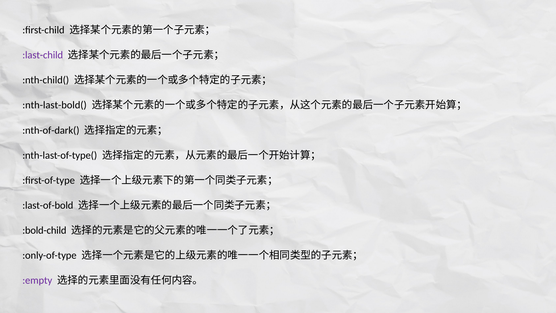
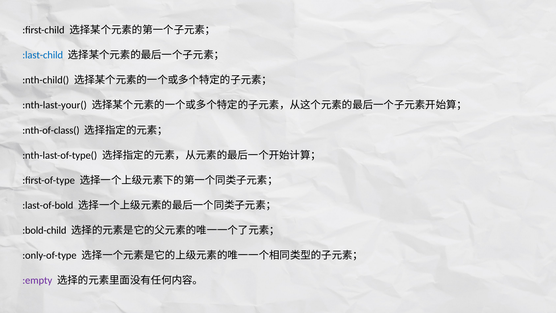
:last-child colour: purple -> blue (43, 55)
:nth-last-bold(: :nth-last-bold( -> :nth-last-your( (55, 105)
:nth-of-dark(: :nth-of-dark( -> :nth-of-class( (51, 130)
